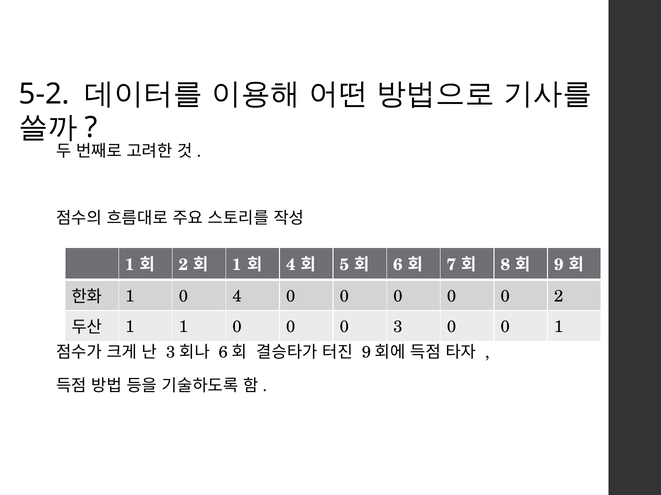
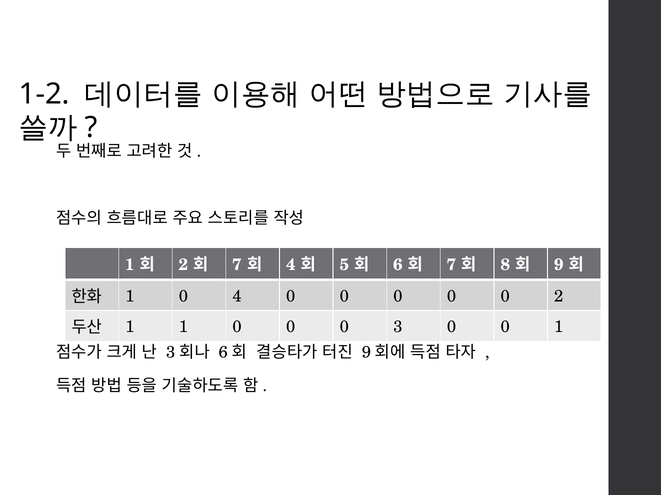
5-2: 5-2 -> 1-2 (44, 94)
1: 1 -> 7 (237, 265)
